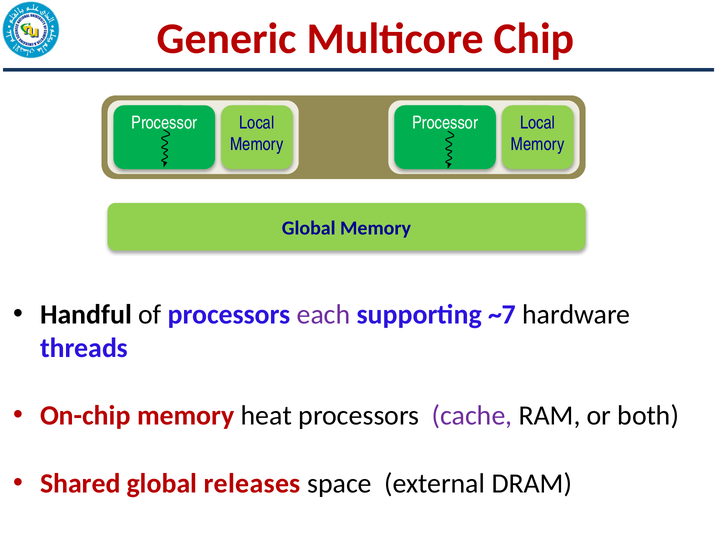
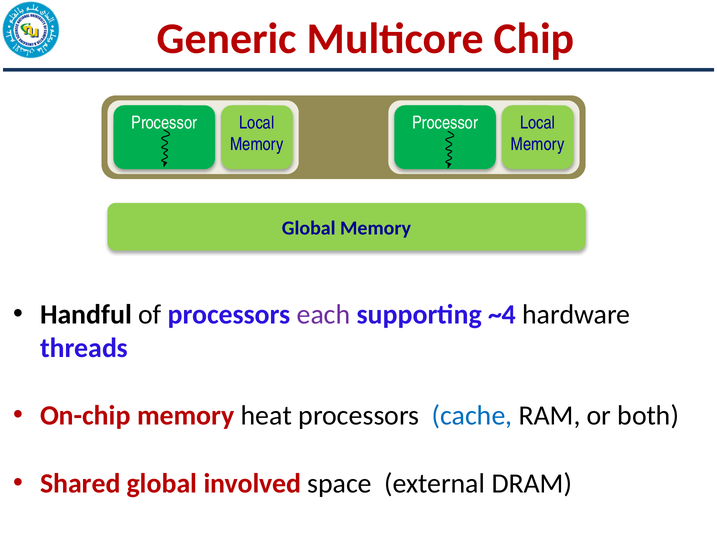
~7: ~7 -> ~4 (502, 315)
cache colour: purple -> blue (472, 416)
releases: releases -> involved (252, 484)
